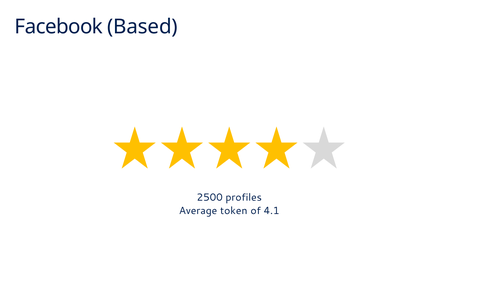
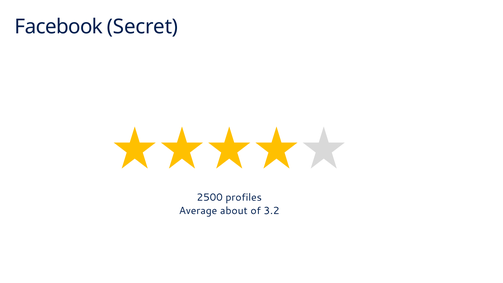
Based: Based -> Secret (143, 27)
token: token -> about (234, 211)
4.1: 4.1 -> 3.2 (272, 211)
